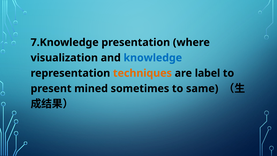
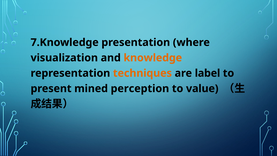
knowledge colour: blue -> orange (153, 58)
sometimes: sometimes -> perception (140, 88)
same: same -> value (202, 88)
